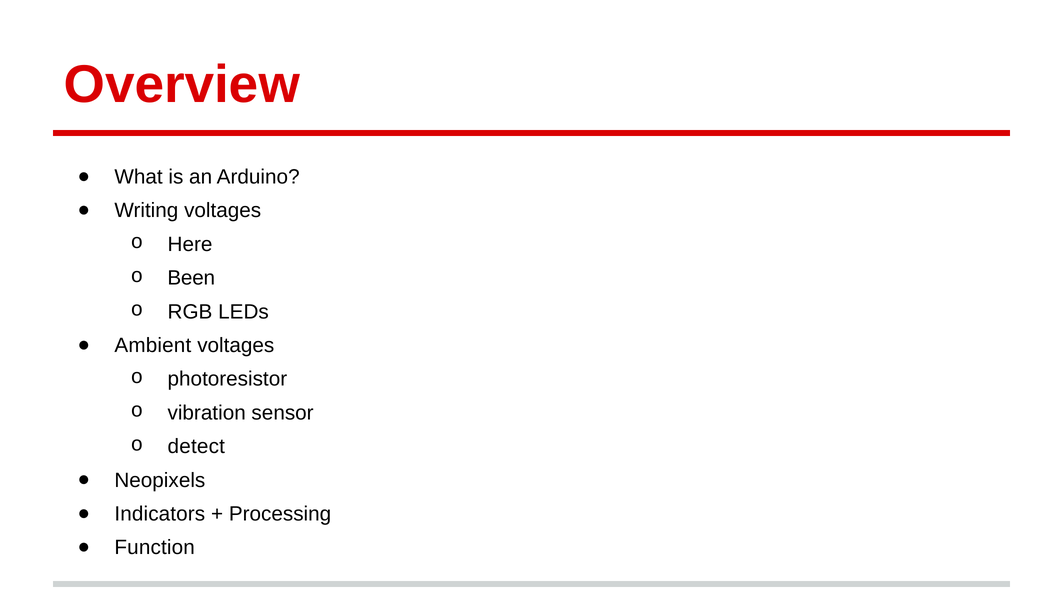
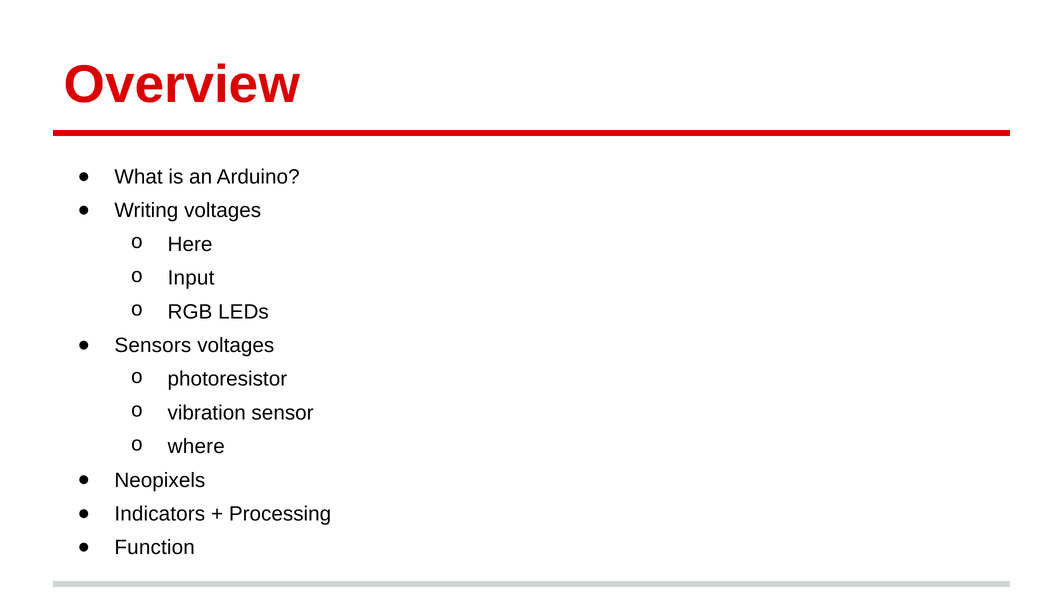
Been: Been -> Input (191, 278)
Ambient: Ambient -> Sensors (153, 345)
detect: detect -> where (196, 446)
